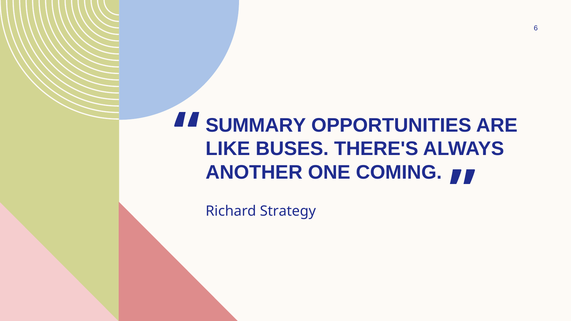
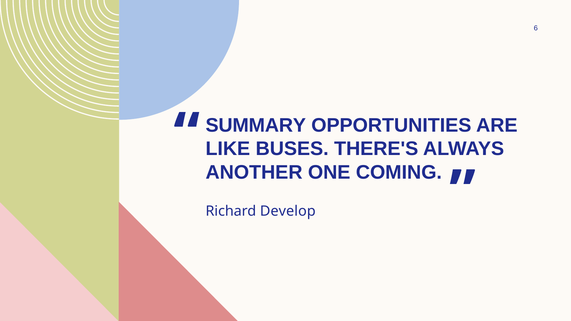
Strategy: Strategy -> Develop (288, 211)
